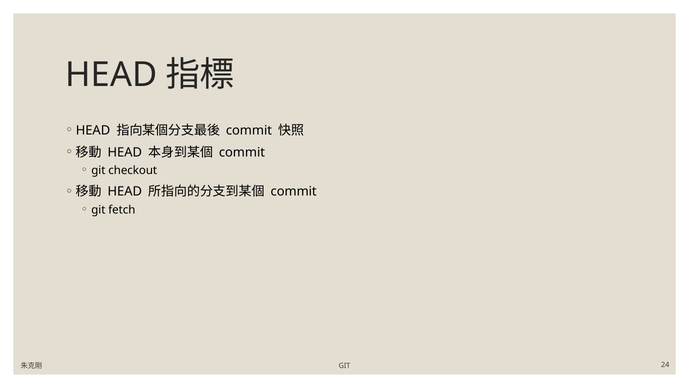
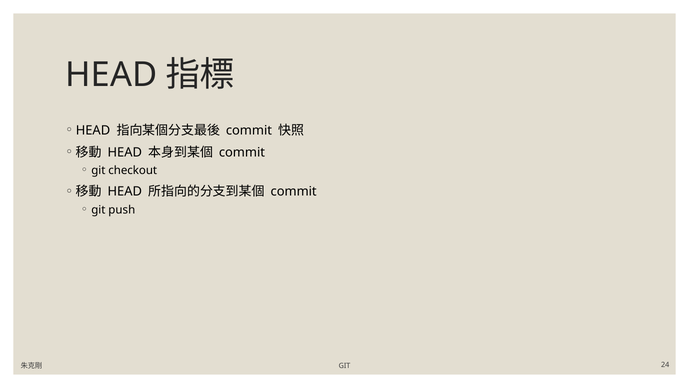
fetch: fetch -> push (122, 210)
